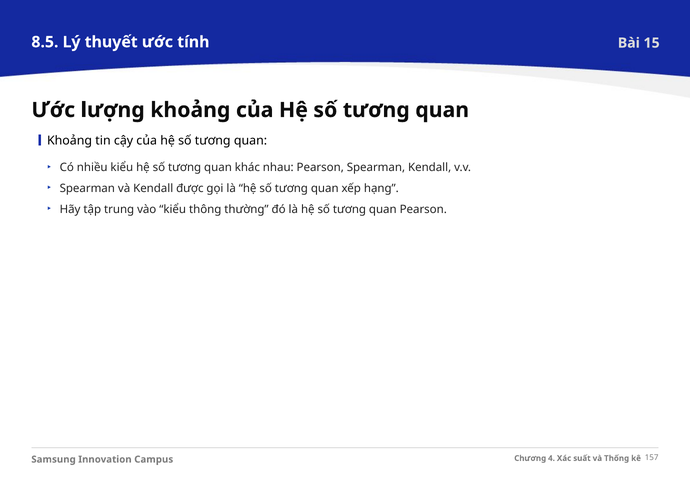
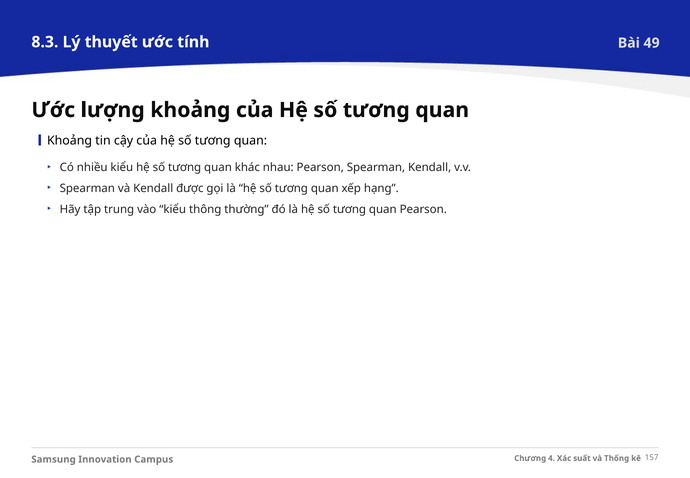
8.5: 8.5 -> 8.3 (45, 42)
15: 15 -> 49 (652, 43)
